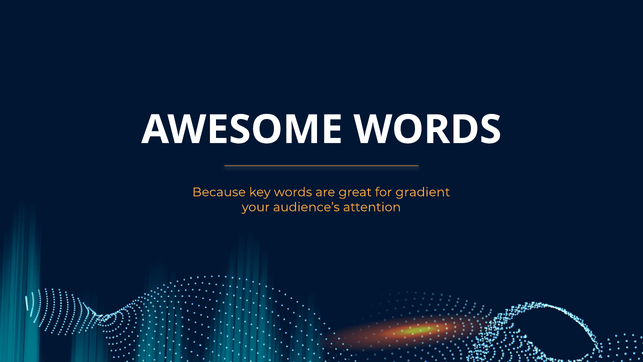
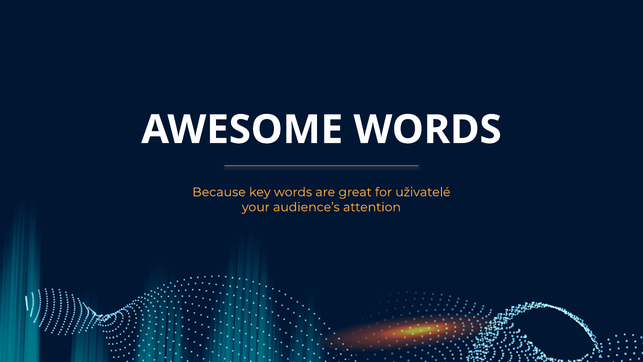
gradient: gradient -> uživatelé (423, 192)
